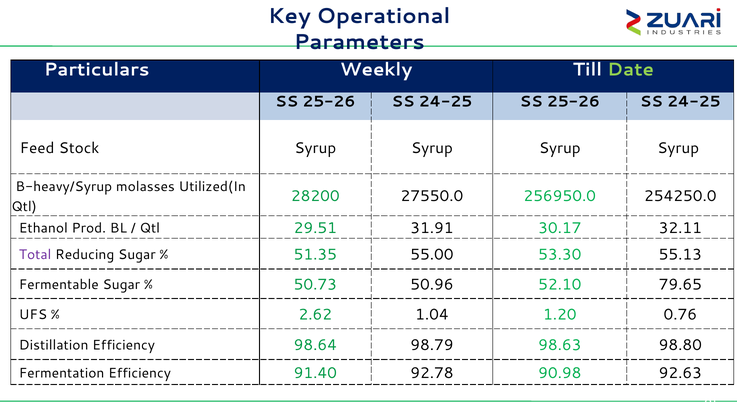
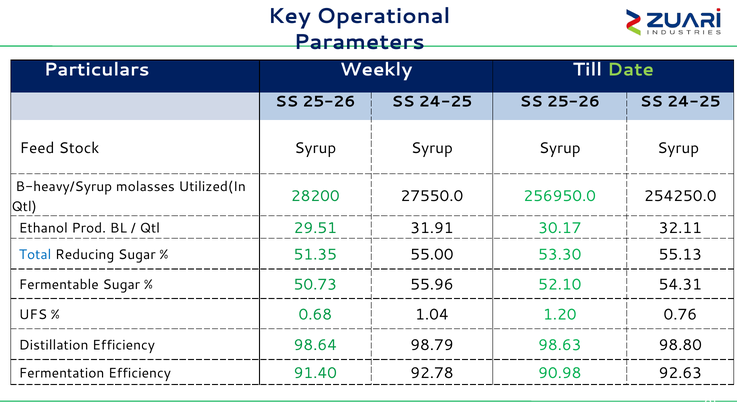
Total colour: purple -> blue (35, 254)
50.96: 50.96 -> 55.96 (432, 285)
79.65: 79.65 -> 54.31 (680, 285)
2.62: 2.62 -> 0.68 (315, 314)
